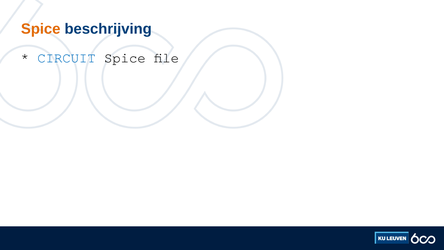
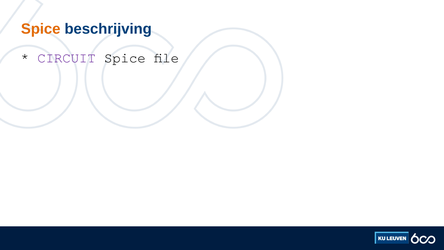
CIRCUIT colour: blue -> purple (67, 58)
